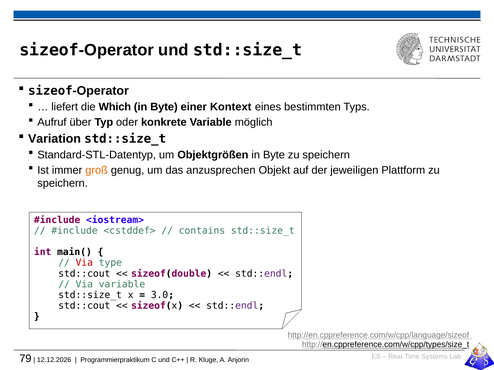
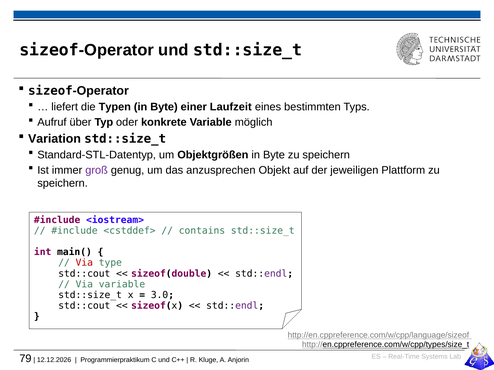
Which: Which -> Typen (115, 107)
Kontext: Kontext -> Laufzeit (231, 107)
groß colour: orange -> purple (97, 170)
